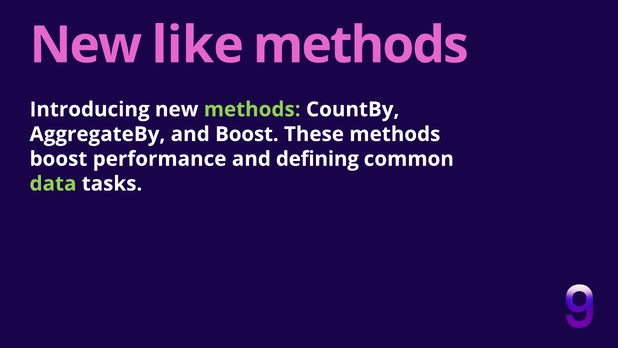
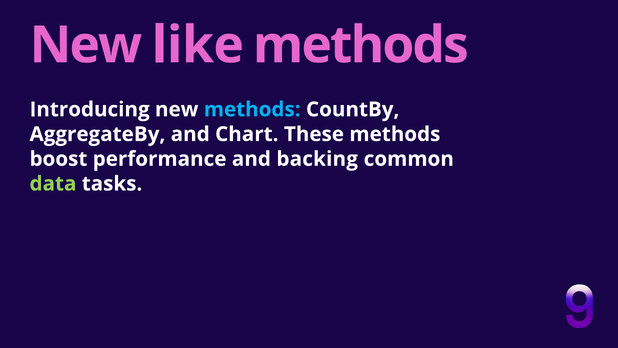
methods colour: light green -> light blue (252, 109)
and Boost: Boost -> Chart (247, 134)
defining: defining -> backing (317, 159)
